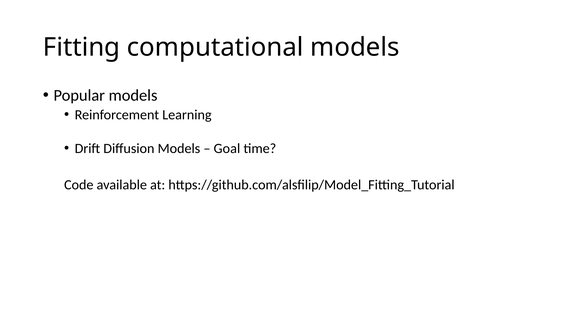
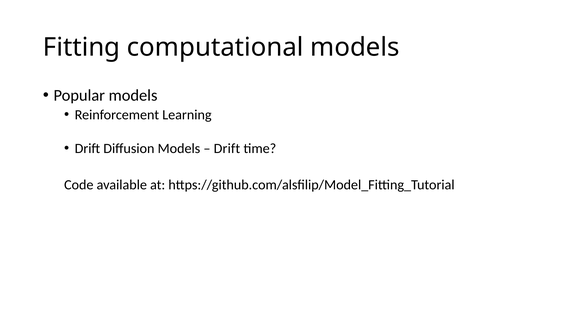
Goal: Goal -> Drift (227, 149)
